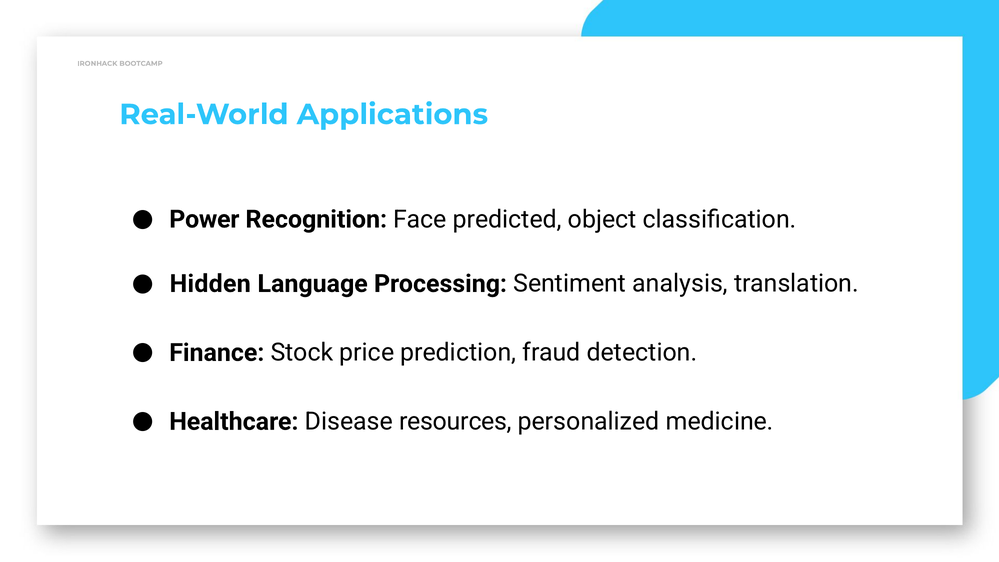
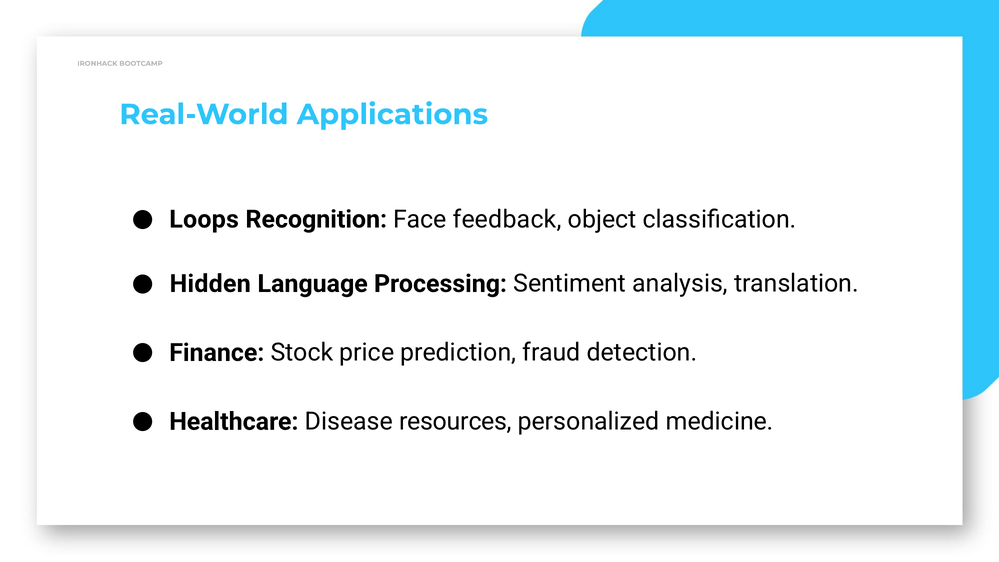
Power: Power -> Loops (204, 219)
predicted: predicted -> feedback (507, 219)
